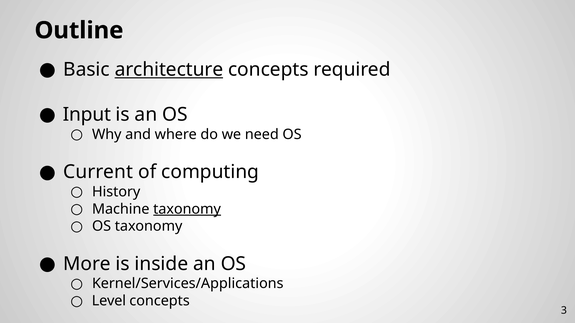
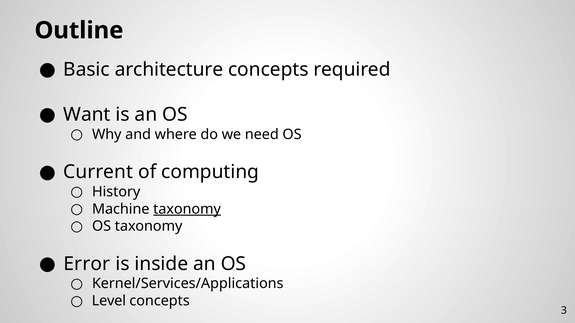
architecture underline: present -> none (169, 70)
Input: Input -> Want (87, 115)
More: More -> Error (87, 264)
